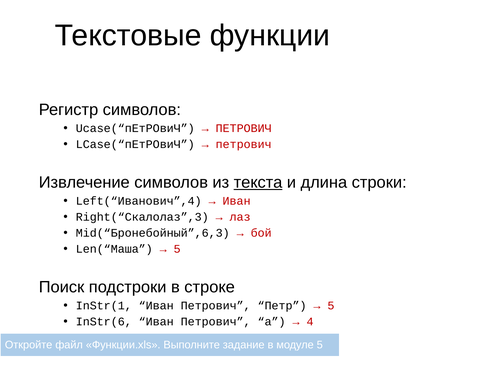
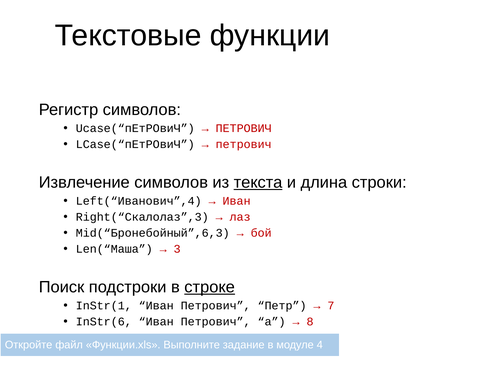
5: 5 -> 3 (177, 249)
строке underline: none -> present (210, 287)
5: 5 -> 7 (331, 305)
4: 4 -> 8 (310, 321)
модуле 5: 5 -> 4 (320, 345)
